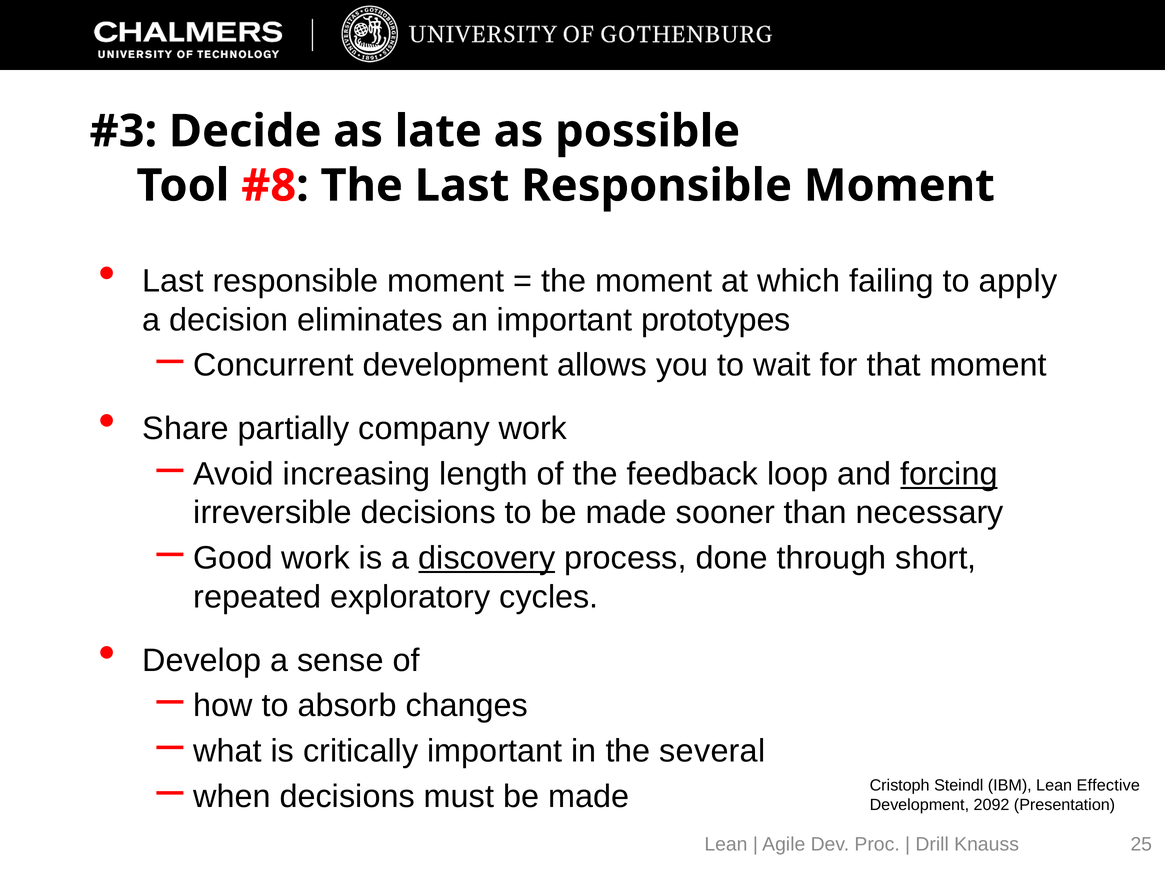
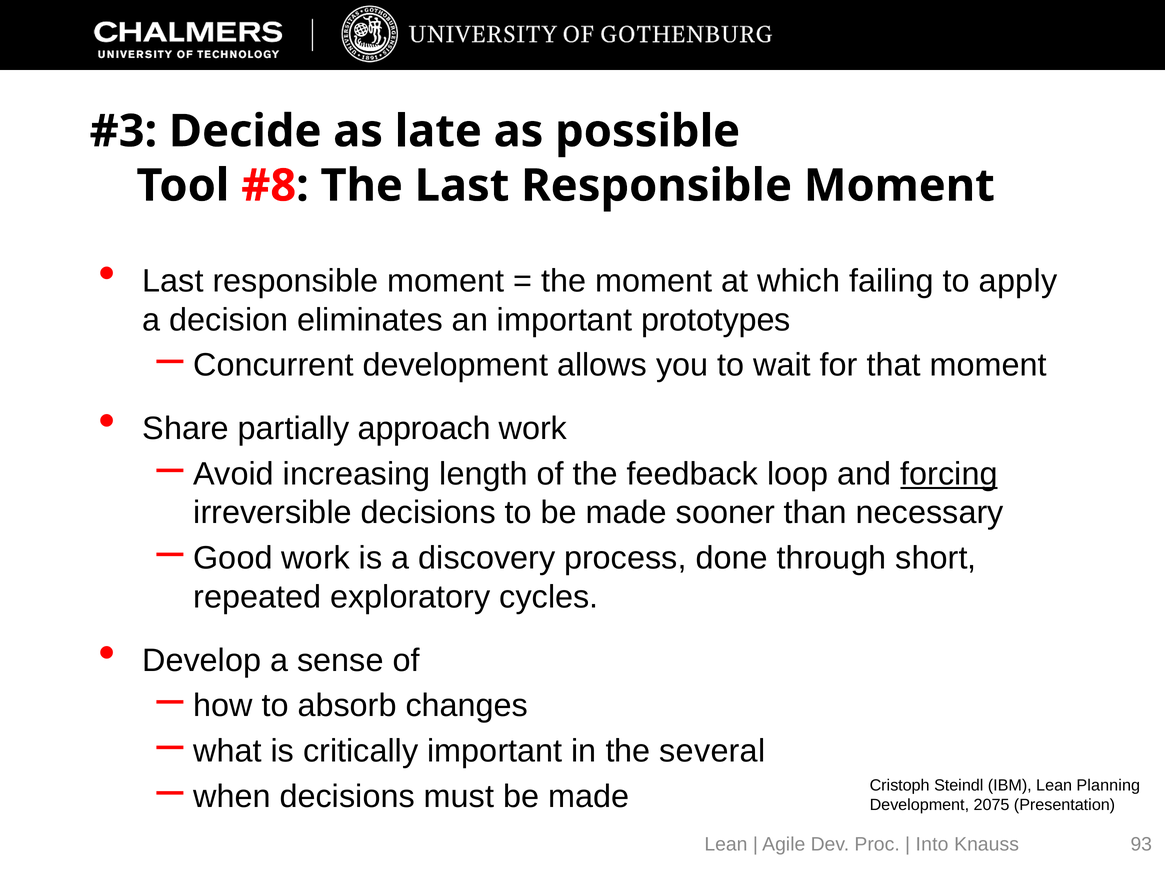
company: company -> approach (424, 428)
discovery underline: present -> none (487, 558)
Effective: Effective -> Planning (1108, 785)
2092: 2092 -> 2075 (992, 805)
Drill: Drill -> Into (932, 844)
25: 25 -> 93 (1141, 844)
